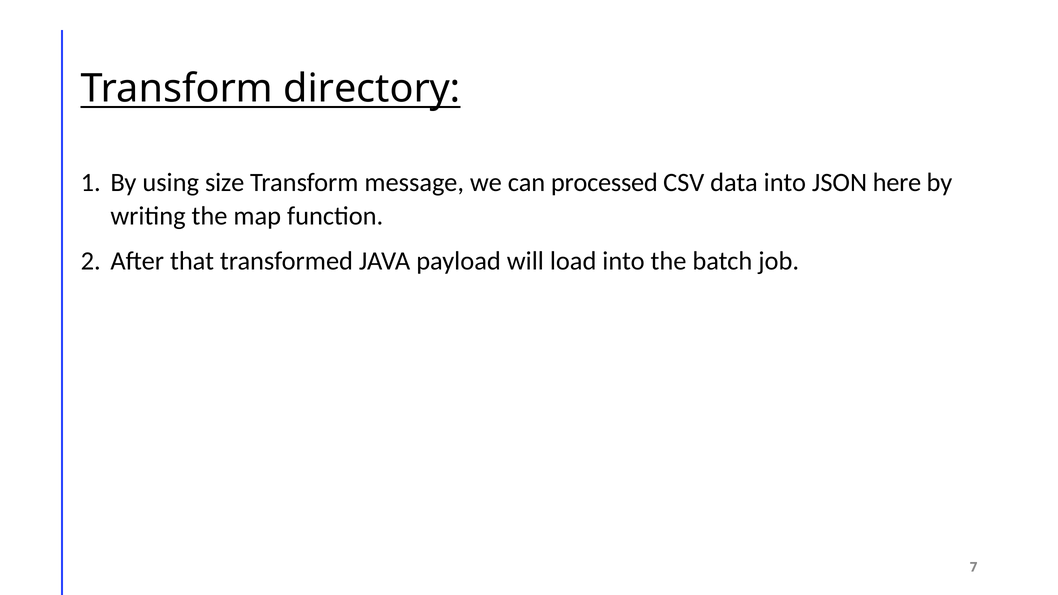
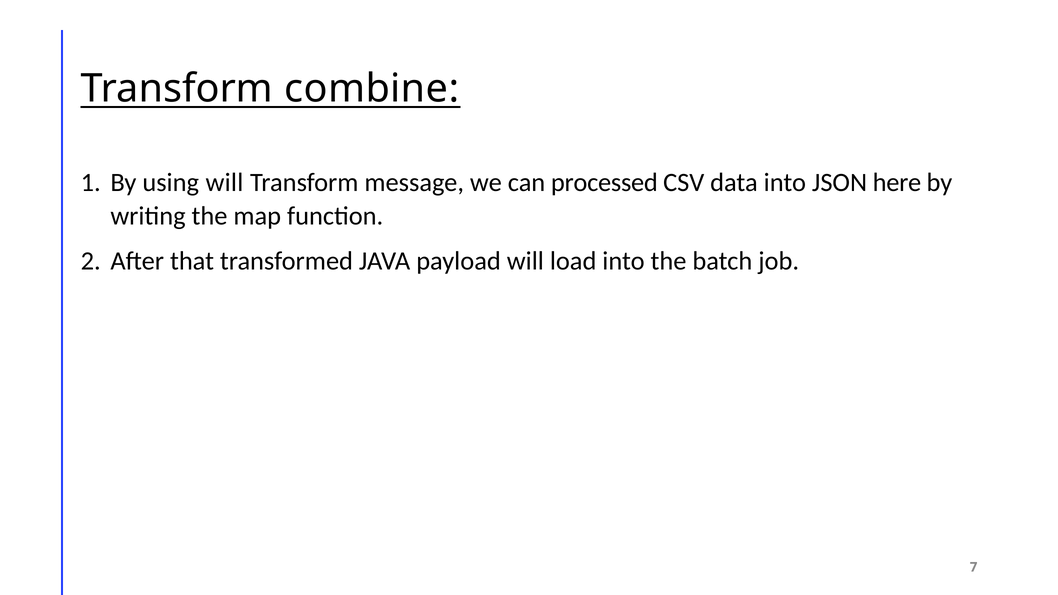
directory: directory -> combine (372, 89)
using size: size -> will (224, 182)
